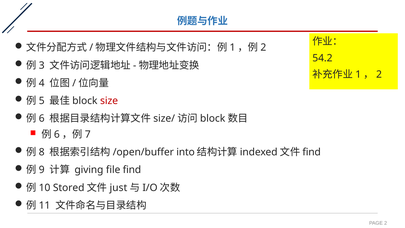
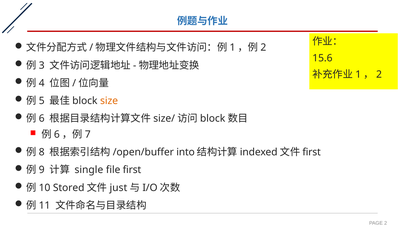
54.2: 54.2 -> 15.6 (322, 58)
size colour: red -> orange (109, 101)
find: find -> first (312, 152)
giving: giving -> single (89, 170)
file find: find -> first (132, 170)
